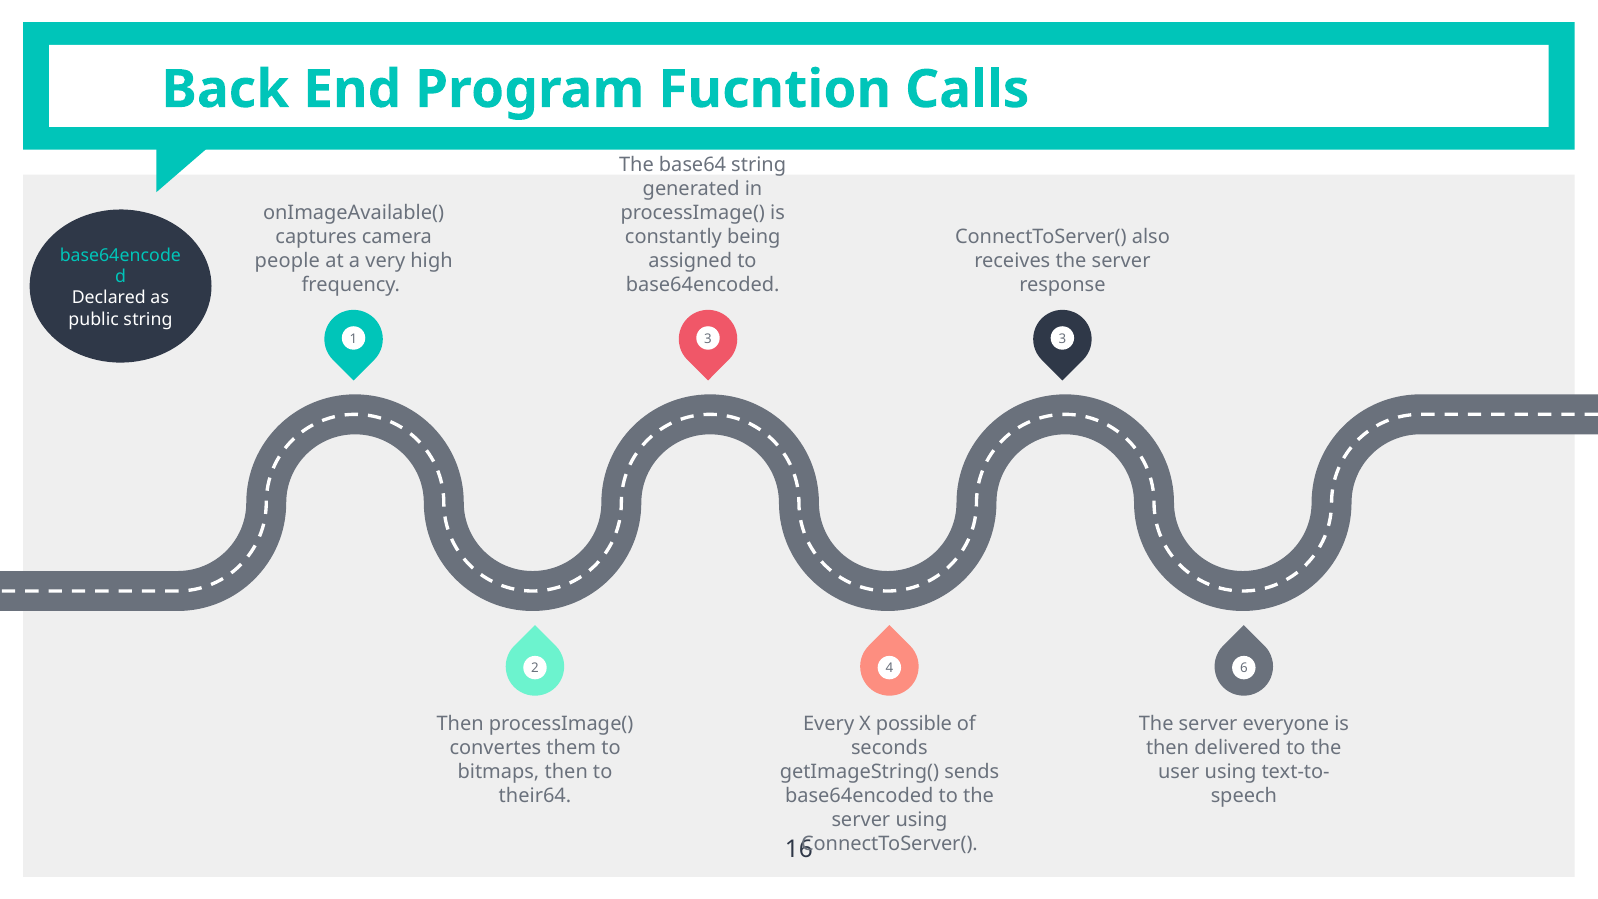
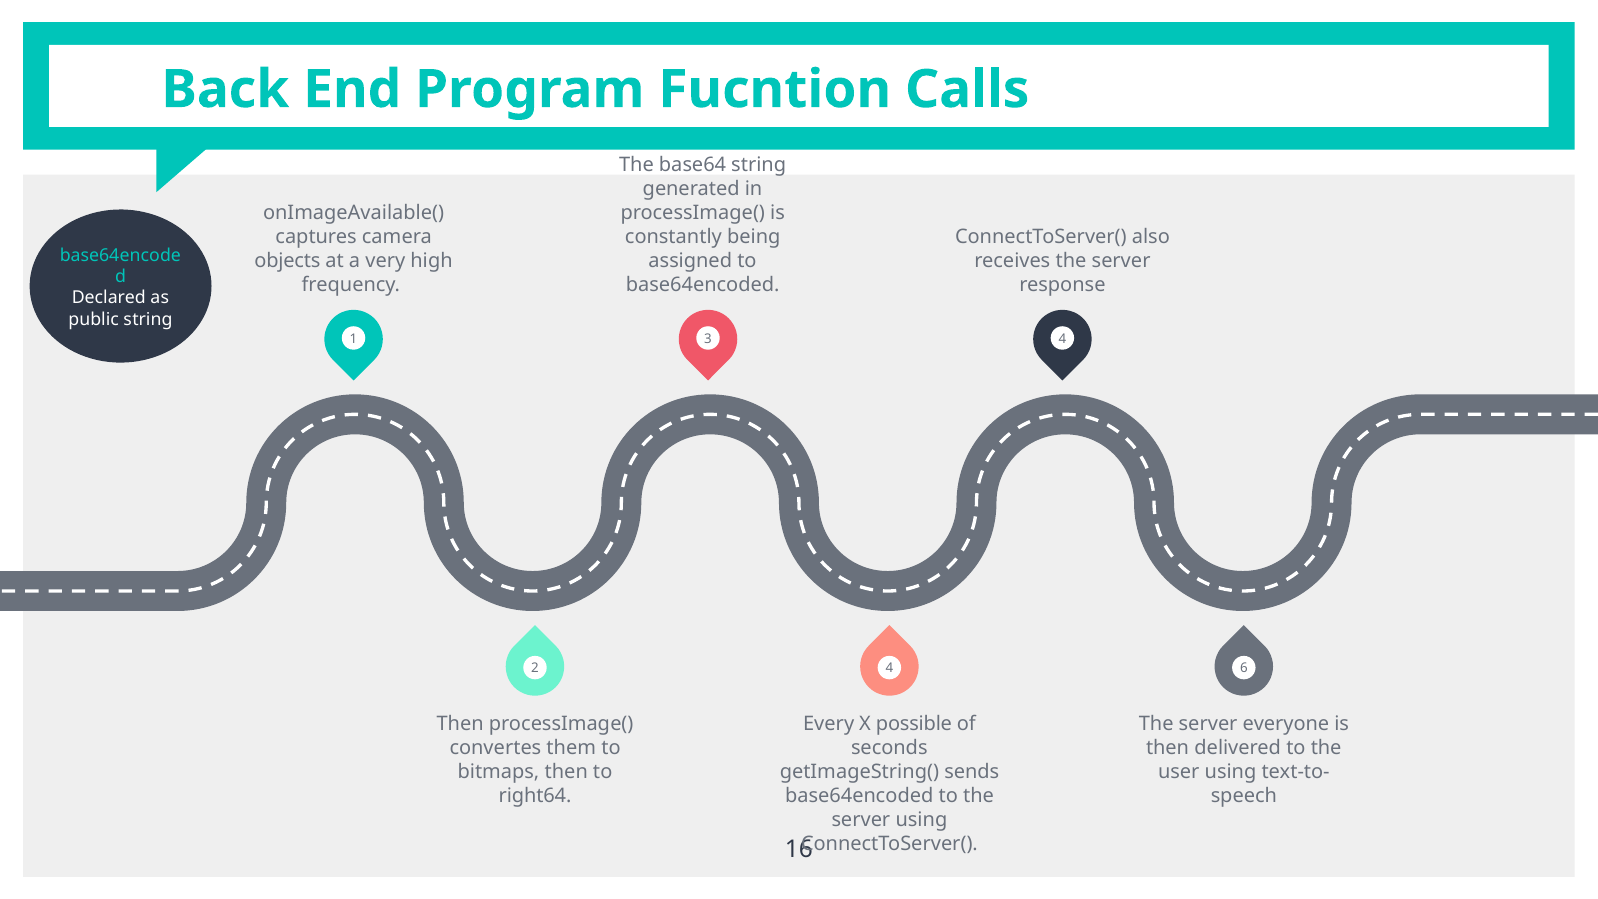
people: people -> objects (287, 261)
3 3: 3 -> 4 (1062, 339)
their64: their64 -> right64 (535, 796)
